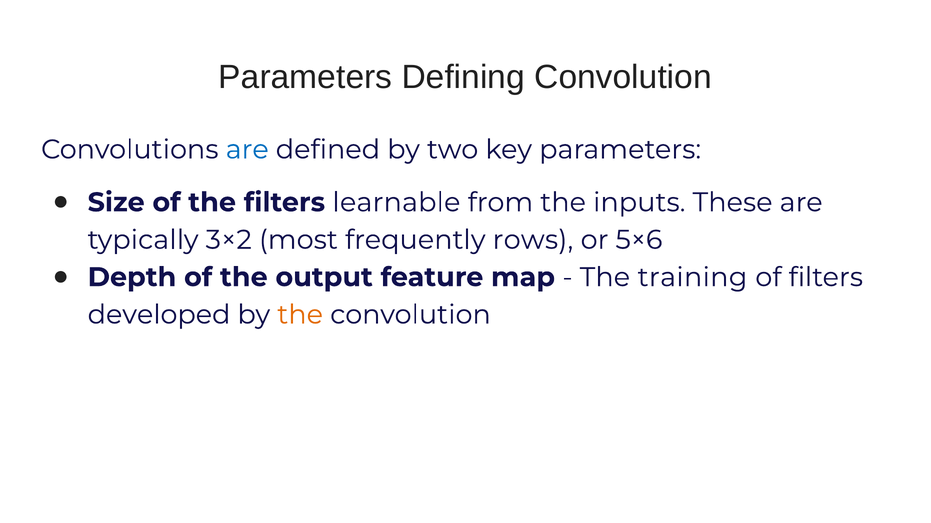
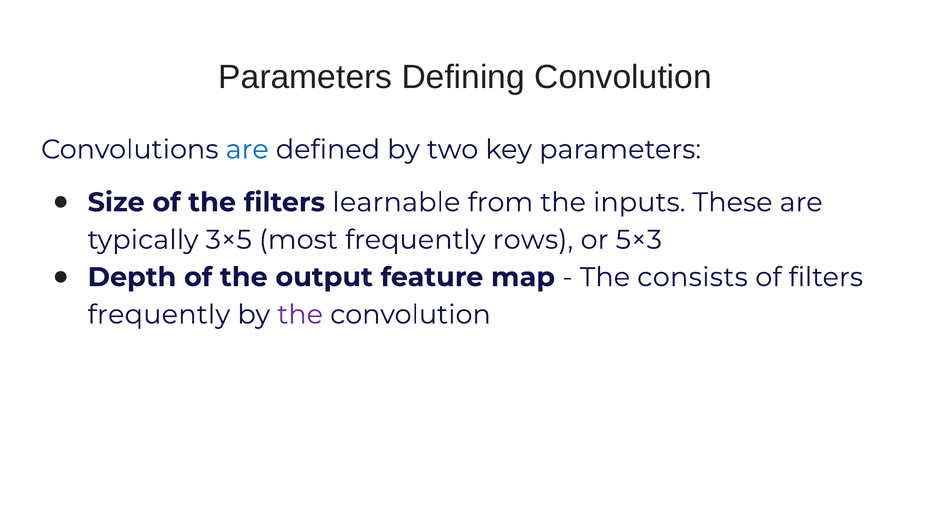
3×2: 3×2 -> 3×5 (229, 240)
5×6: 5×6 -> 5×3 (639, 240)
training: training -> consists (693, 278)
developed: developed -> frequently (159, 315)
the colour: orange -> purple (300, 315)
